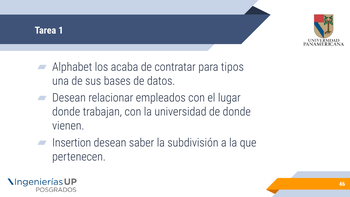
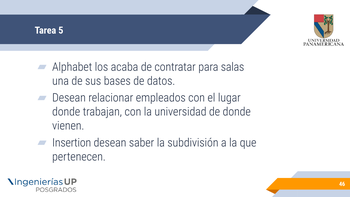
1: 1 -> 5 (61, 30)
tipos: tipos -> salas (233, 67)
